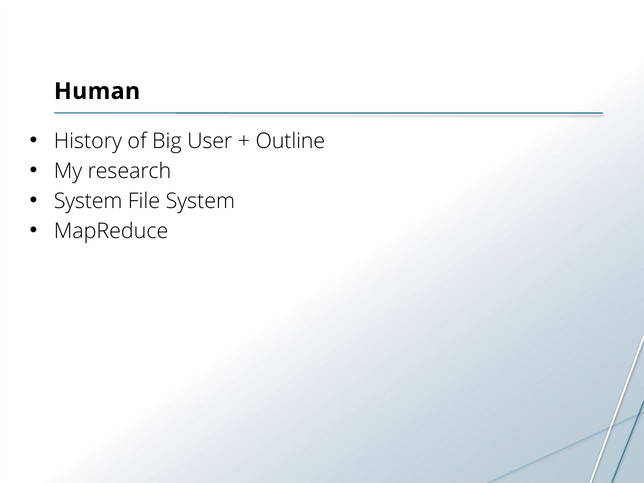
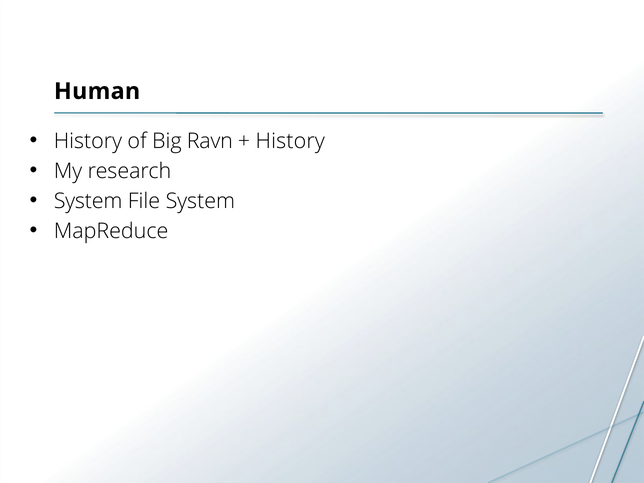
User: User -> Ravn (210, 141)
Outline: Outline -> History (290, 141)
